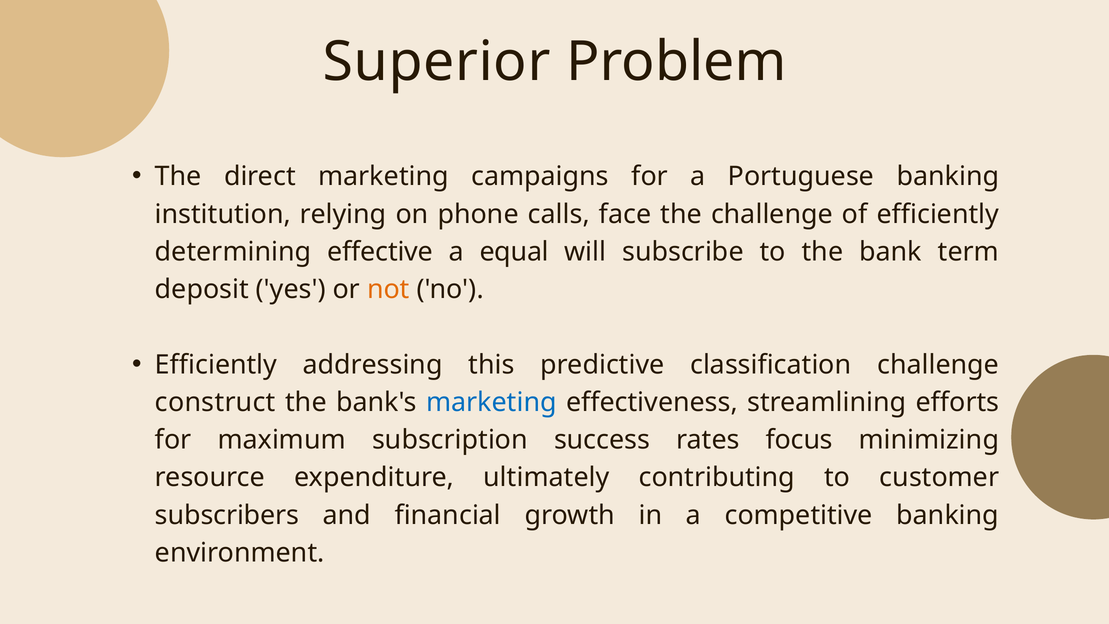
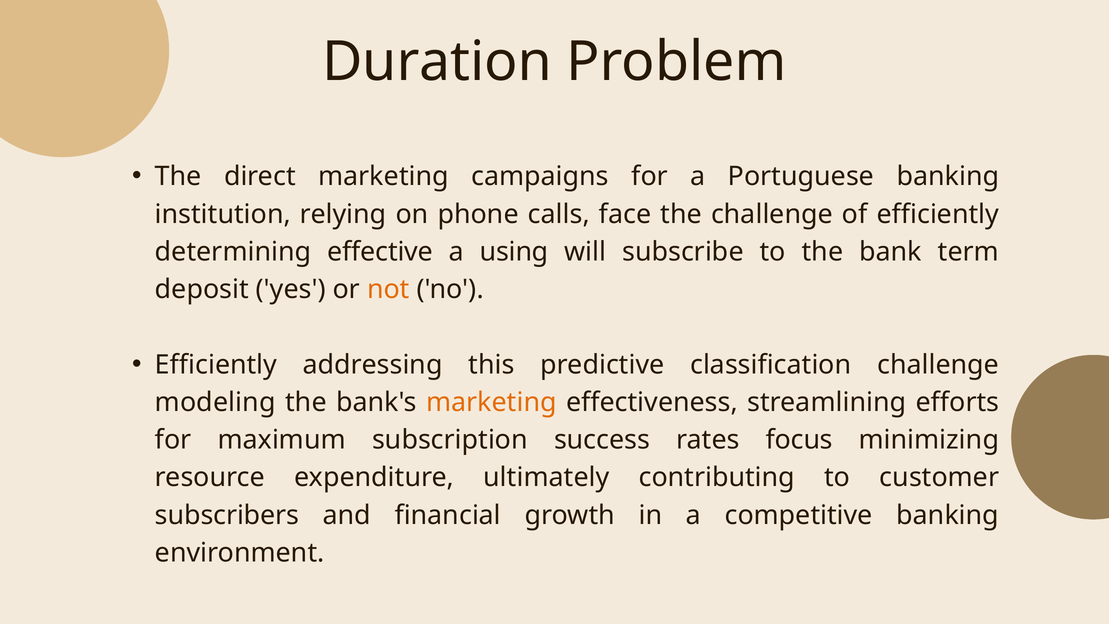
Superior: Superior -> Duration (437, 62)
equal: equal -> using (514, 252)
construct: construct -> modeling (215, 402)
marketing colour: blue -> orange (491, 402)
